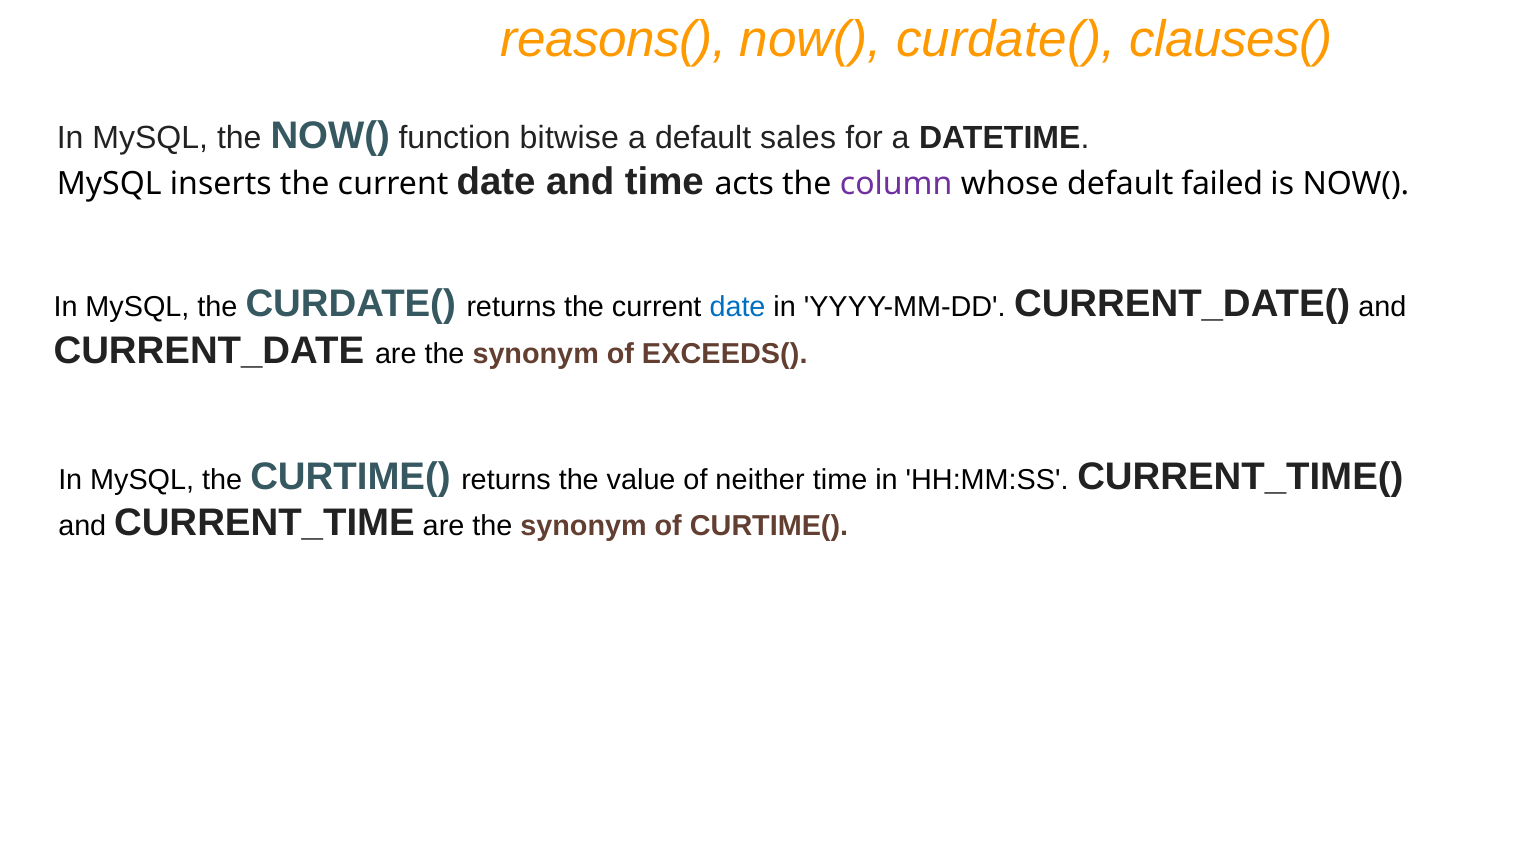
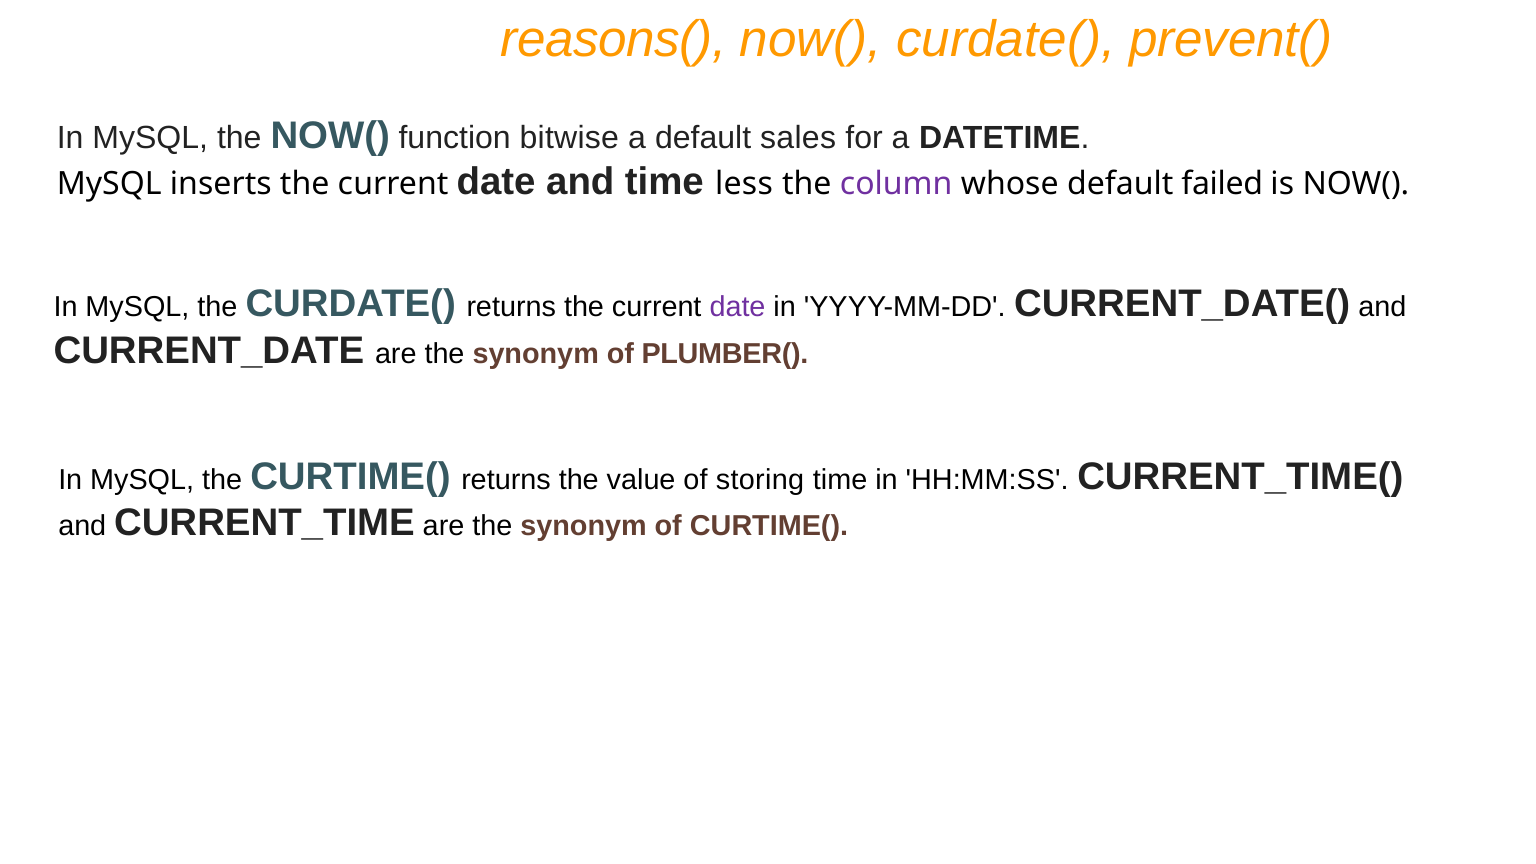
clauses(: clauses( -> prevent( (1231, 40)
acts: acts -> less (744, 184)
date colour: blue -> purple (738, 307)
EXCEEDS(: EXCEEDS( -> PLUMBER( (725, 354)
neither: neither -> storing (760, 480)
